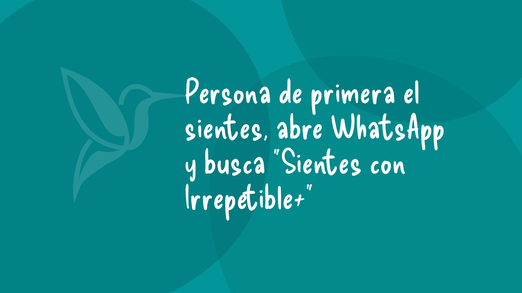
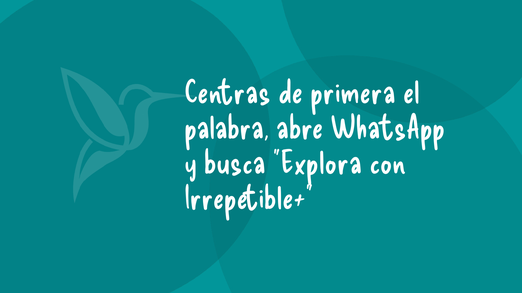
Persona: Persona -> Centras (228, 93)
sientes: sientes -> palabra (227, 128)
busca Sientes: Sientes -> Explora (318, 164)
